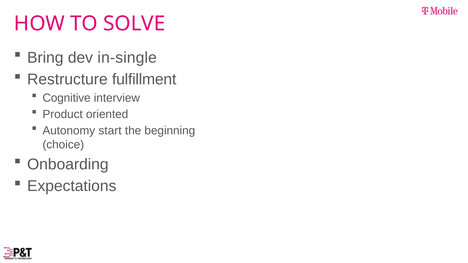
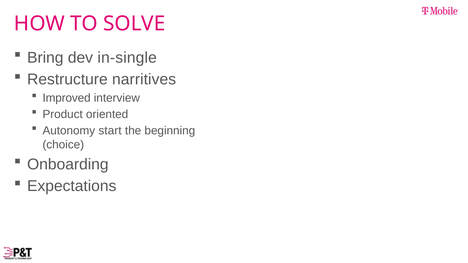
fulfillment: fulfillment -> narritives (144, 80)
Cognitive: Cognitive -> Improved (67, 98)
